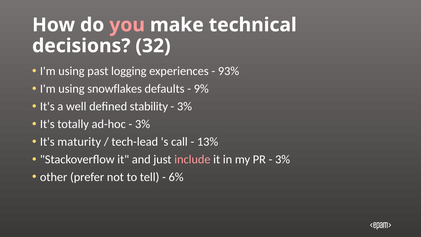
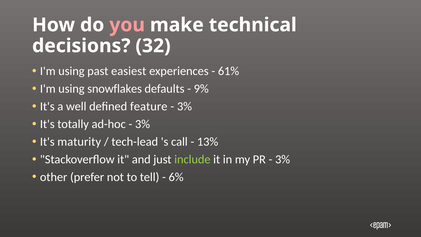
logging: logging -> easiest (129, 71)
93%: 93% -> 61% (229, 71)
stability: stability -> feature (149, 106)
include colour: pink -> light green (192, 159)
